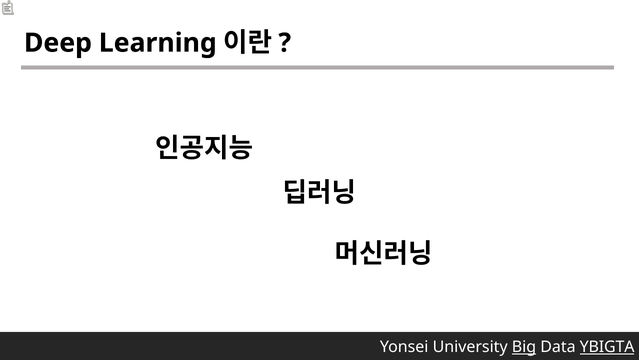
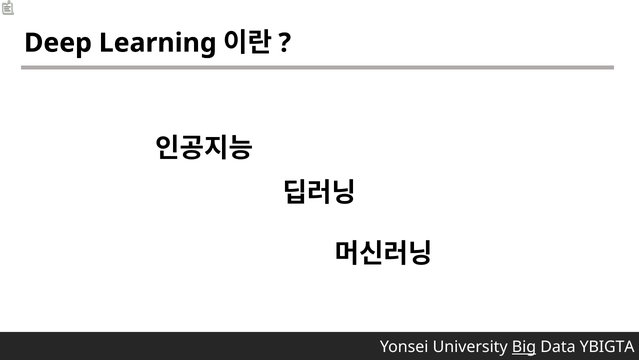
YBIGTA underline: present -> none (607, 346)
